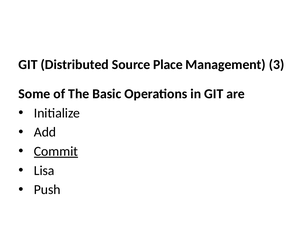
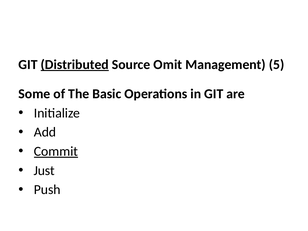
Distributed underline: none -> present (75, 65)
Place: Place -> Omit (168, 65)
3: 3 -> 5 (277, 65)
Lisa: Lisa -> Just (44, 171)
